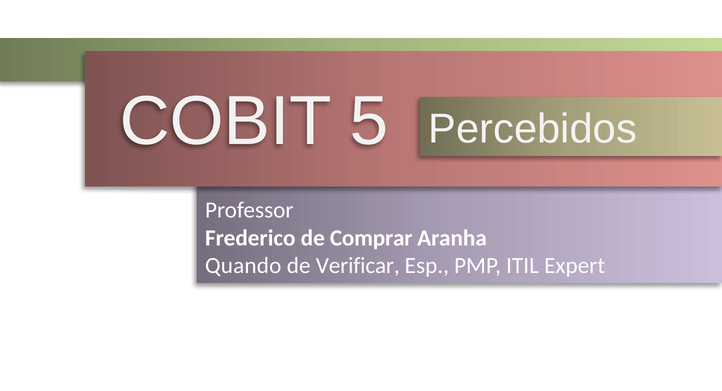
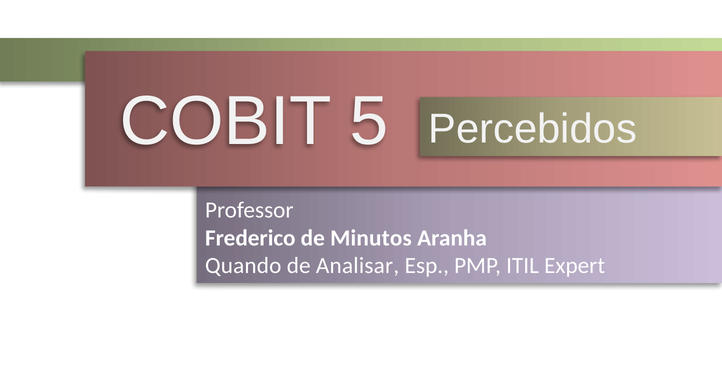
Comprar: Comprar -> Minutos (371, 238)
Verificar: Verificar -> Analisar (358, 266)
